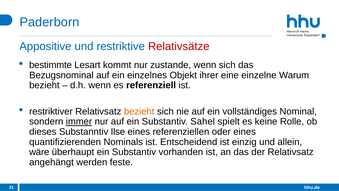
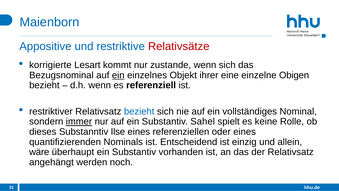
Paderborn: Paderborn -> Maienborn (50, 22)
bestimmte: bestimmte -> korrigierte (50, 65)
ein underline: none -> present (118, 75)
Warum: Warum -> Obigen (294, 75)
bezieht colour: orange -> blue (139, 111)
feste: feste -> noch (121, 162)
